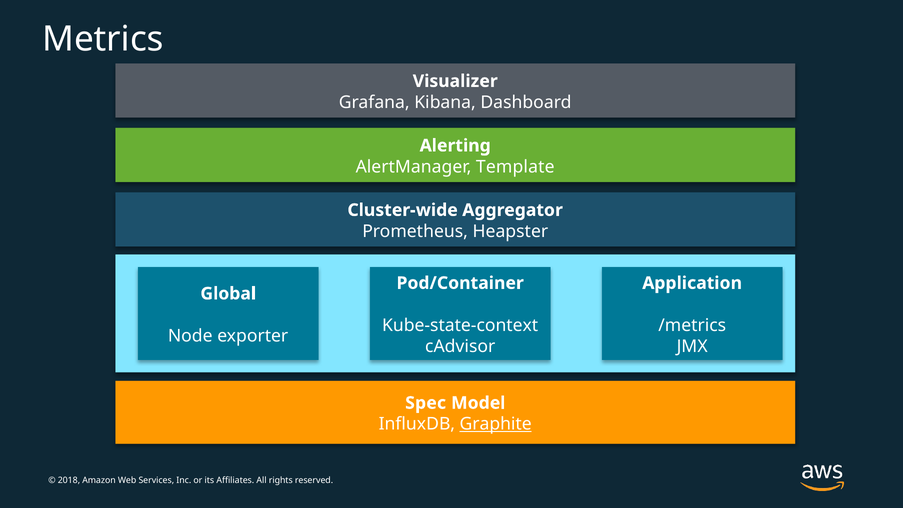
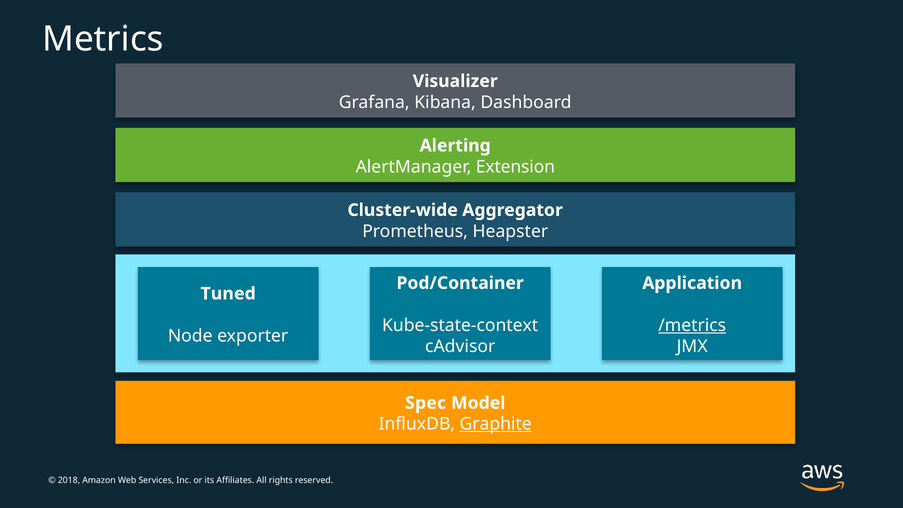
Template: Template -> Extension (515, 167)
Global: Global -> Tuned (228, 294)
/metrics underline: none -> present (692, 325)
